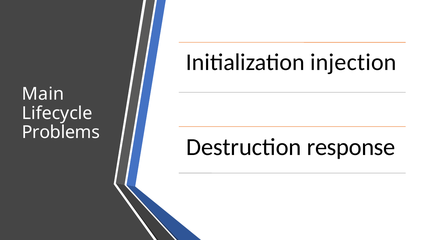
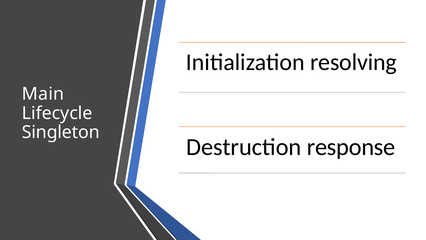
injection: injection -> resolving (354, 62)
Problems: Problems -> Singleton (61, 132)
